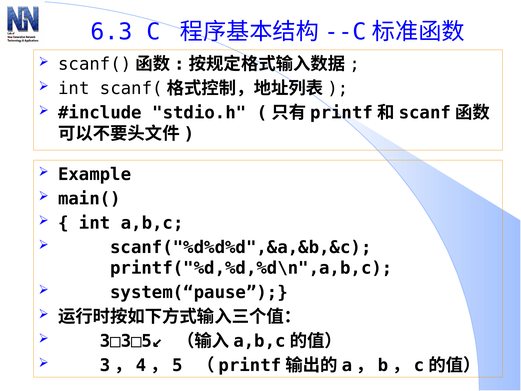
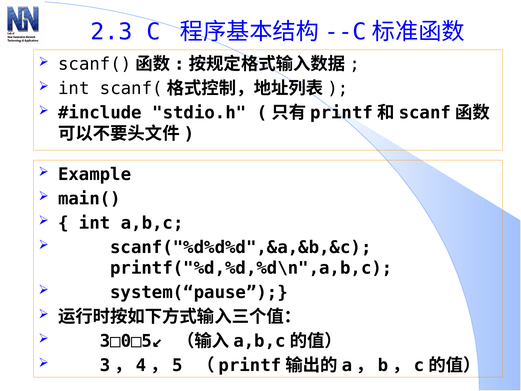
6.3: 6.3 -> 2.3 (112, 32)
3□3□5↙: 3□3□5↙ -> 3□0□5↙ (131, 341)
